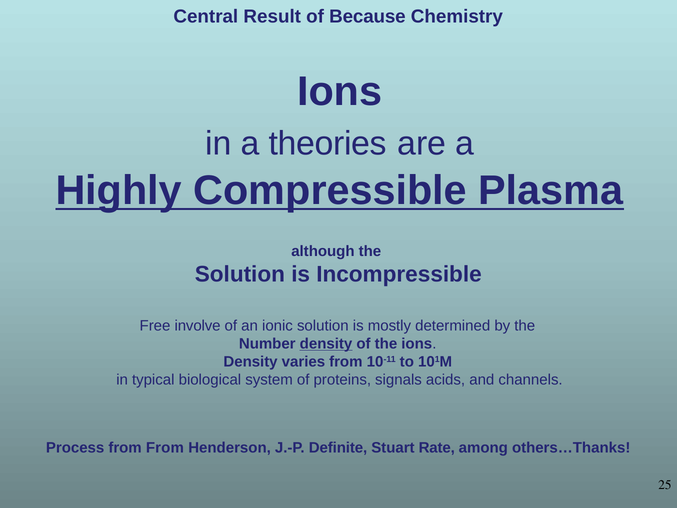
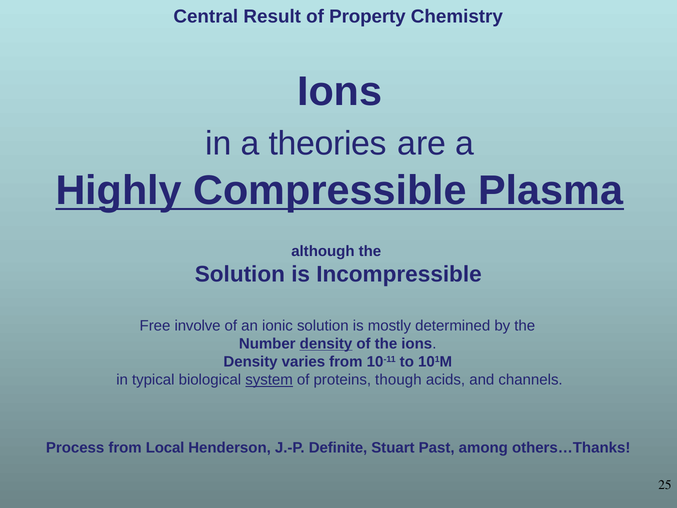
Because: Because -> Property (367, 17)
system underline: none -> present (269, 380)
signals: signals -> though (398, 380)
from From: From -> Local (165, 447)
Rate: Rate -> Past (437, 447)
